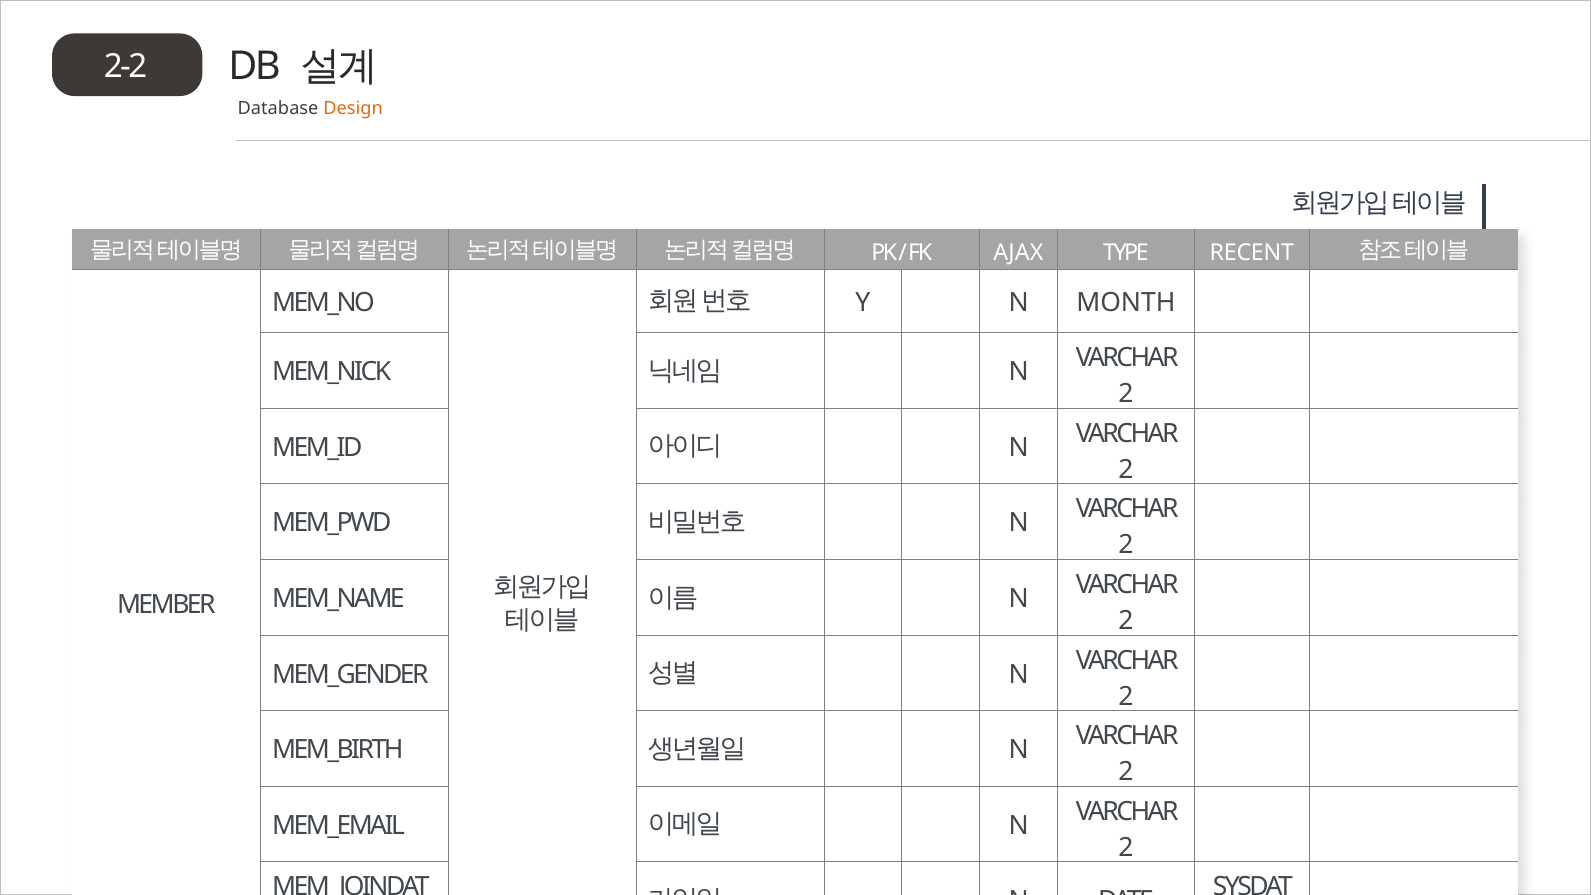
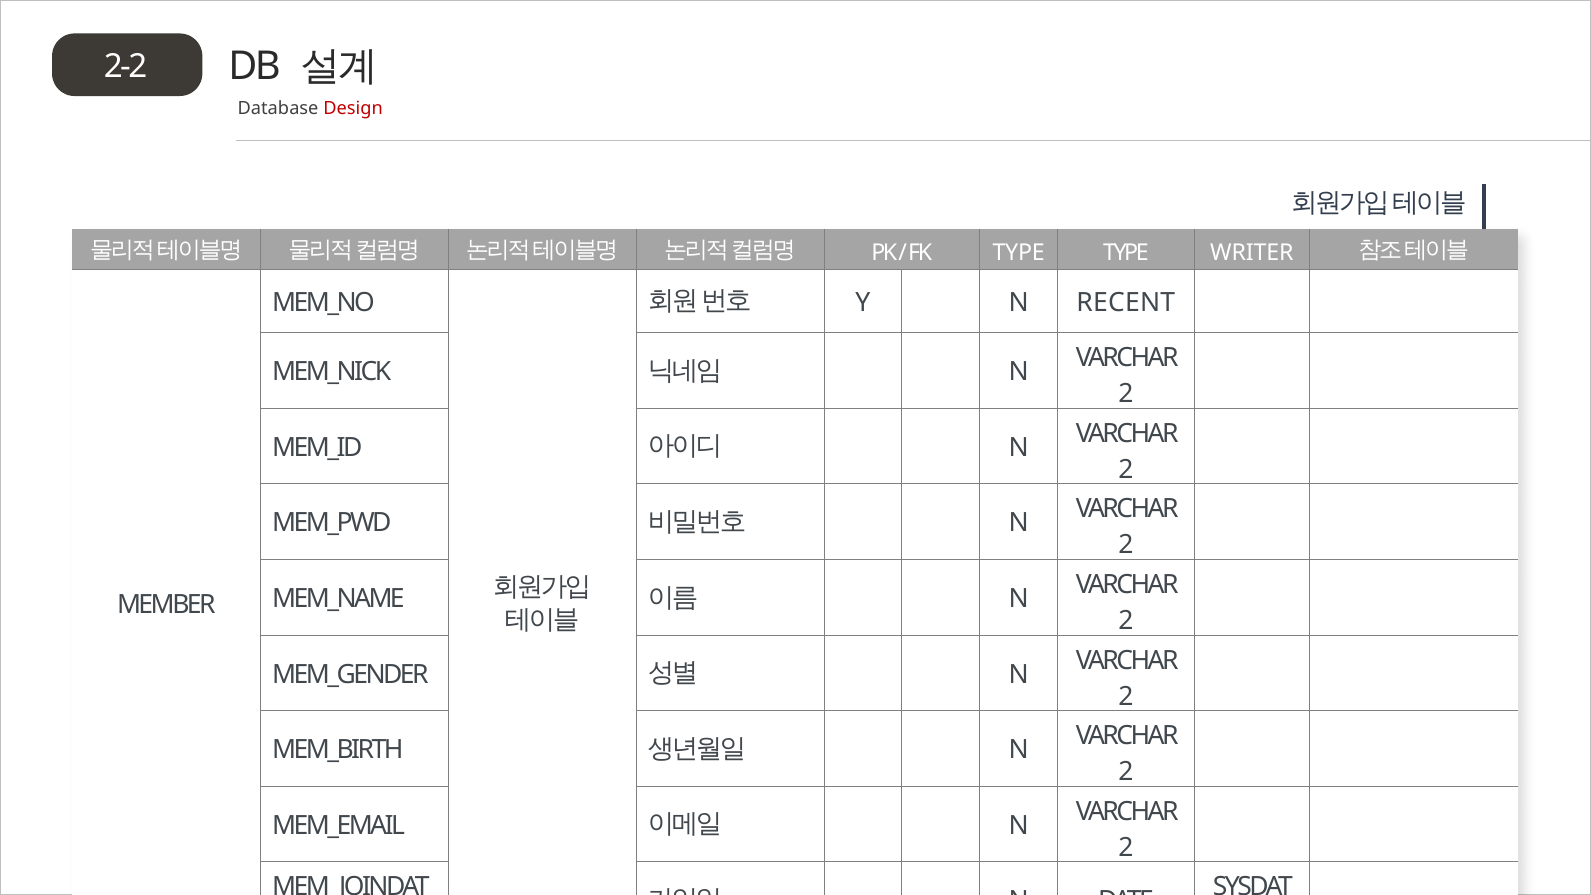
Design colour: orange -> red (353, 108)
FK AJAX: AJAX -> TYPE (1019, 253)
RECENT: RECENT -> WRITER (1252, 253)
MONTH: MONTH -> RECENT (1126, 302)
